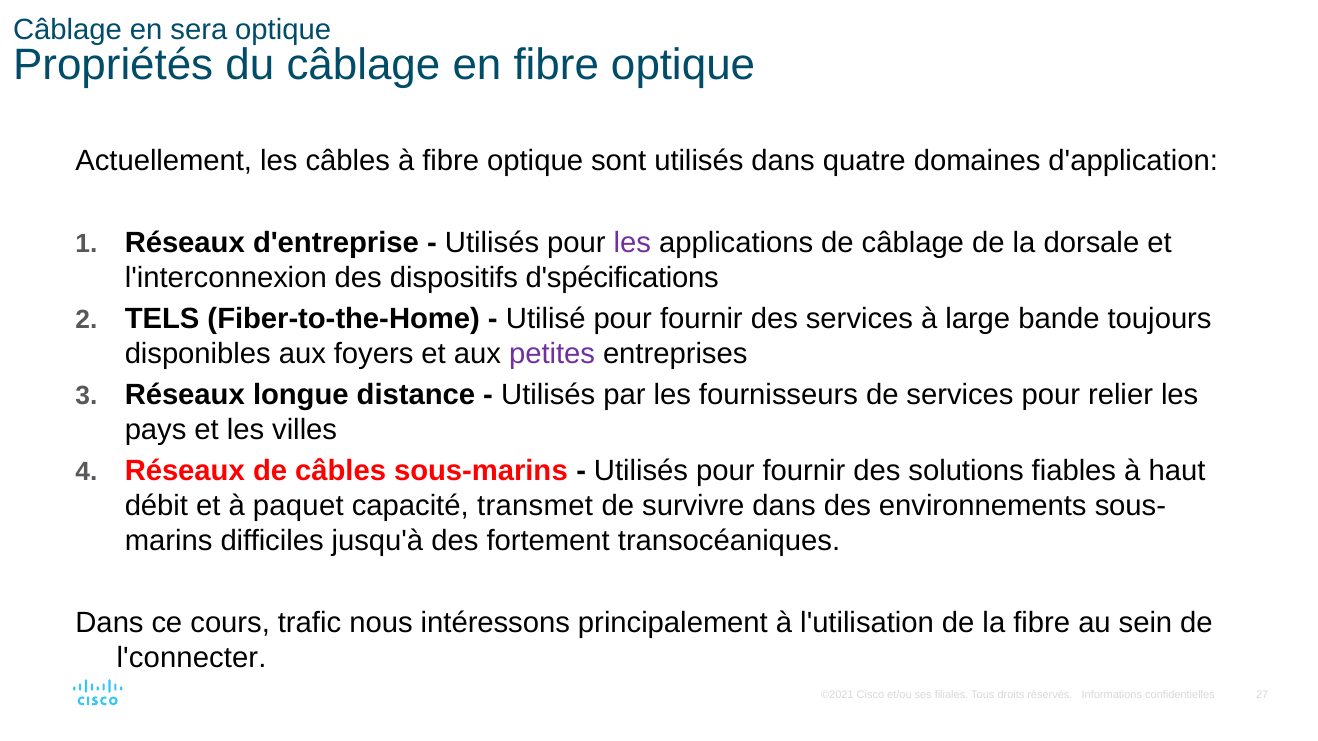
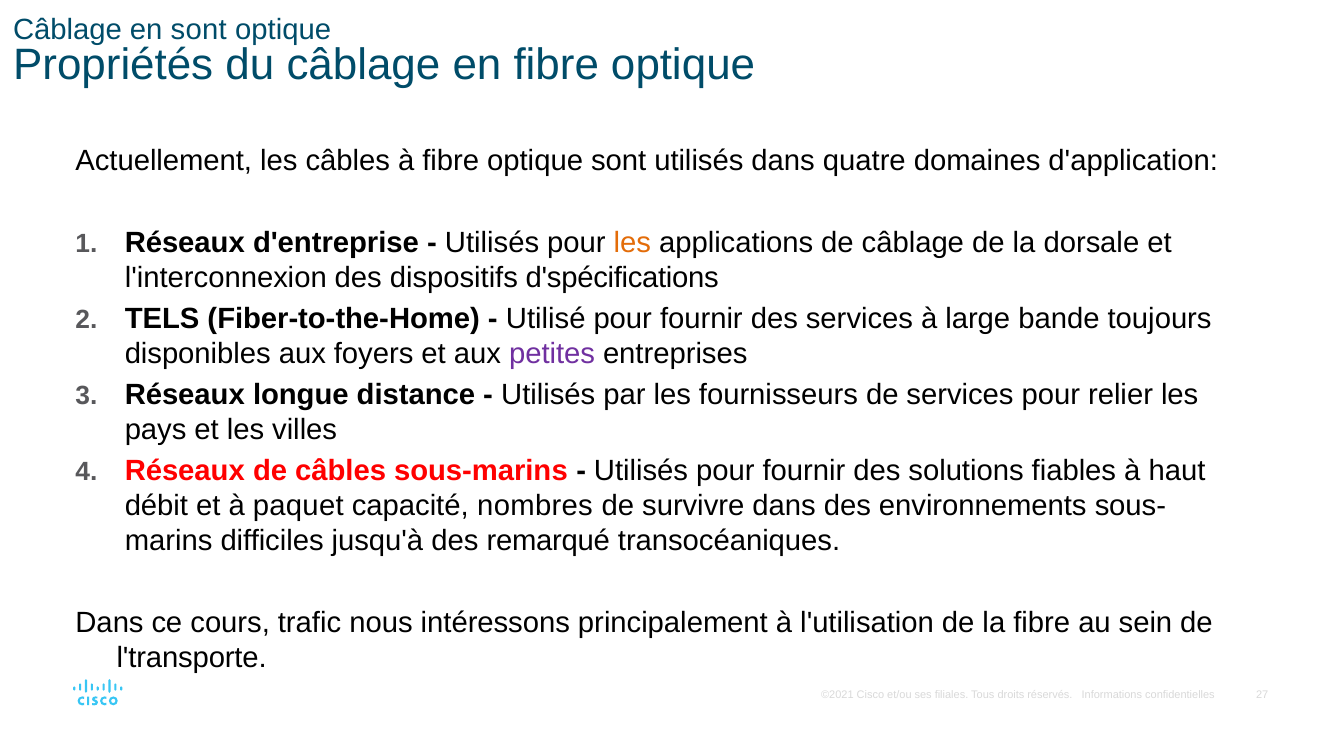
en sera: sera -> sont (199, 30)
les colour: purple -> orange (632, 243)
transmet: transmet -> nombres (535, 506)
fortement: fortement -> remarqué (548, 541)
l'connecter: l'connecter -> l'transporte (192, 658)
